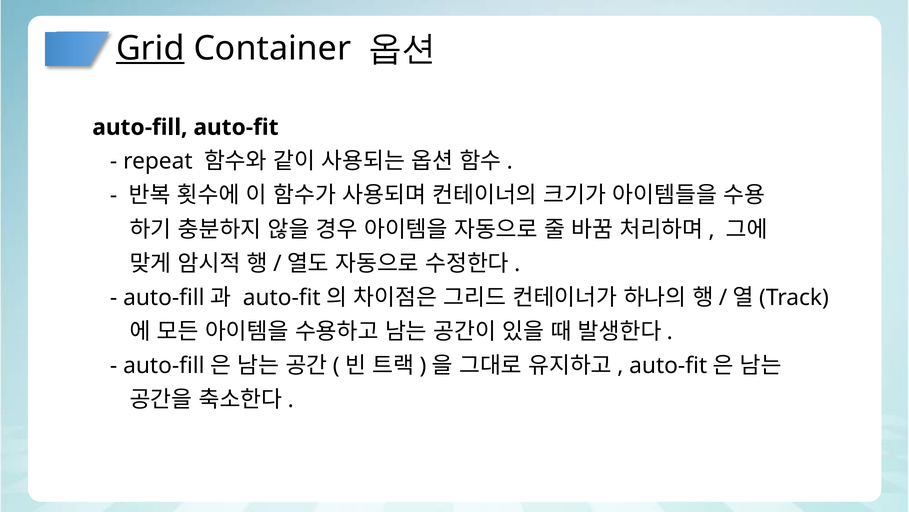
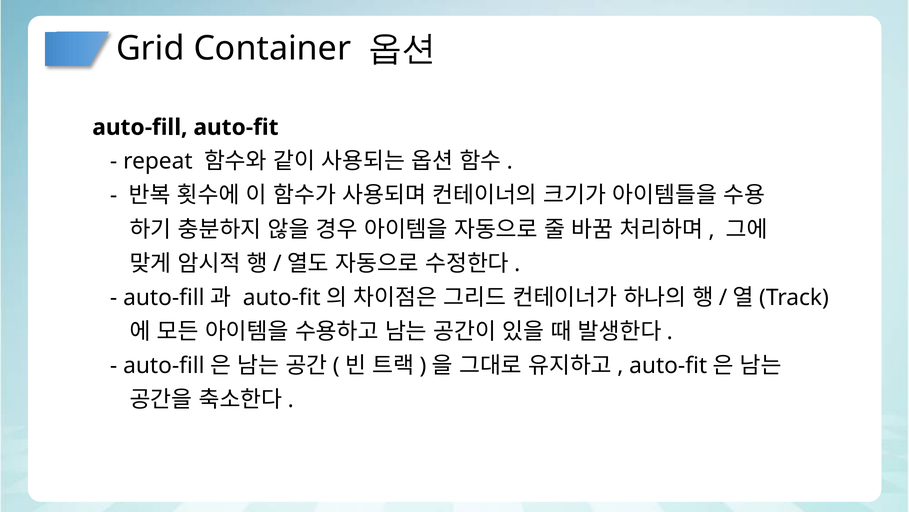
Grid underline: present -> none (150, 48)
